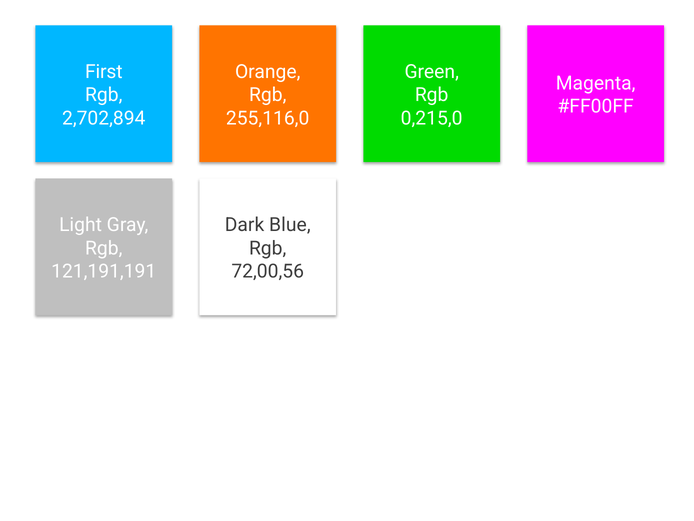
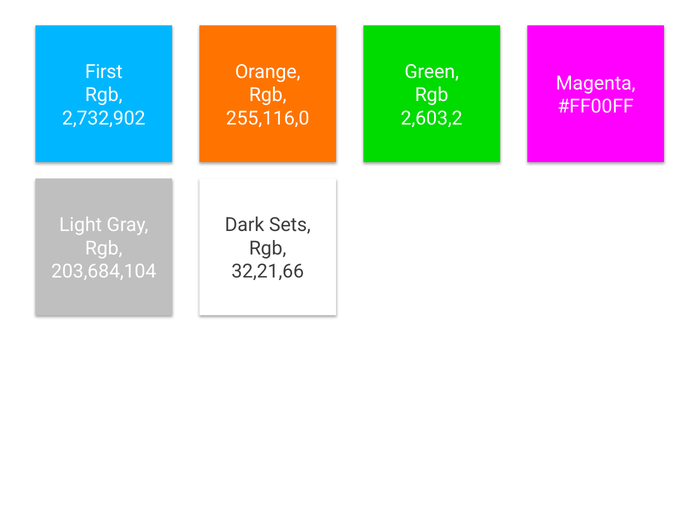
2,702,894: 2,702,894 -> 2,732,902 (104, 118)
0,215,0: 0,215,0 -> 2,603,2 (432, 118)
Blue: Blue -> Sets (290, 225)
121,191,191: 121,191,191 -> 203,684,104 (104, 271)
72,00,56: 72,00,56 -> 32,21,66 (268, 271)
